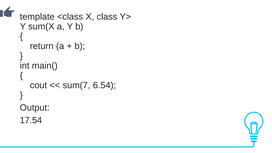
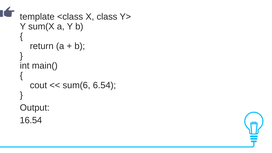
sum(7: sum(7 -> sum(6 (76, 85)
17.54: 17.54 -> 16.54 (31, 120)
